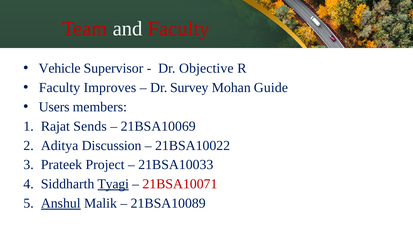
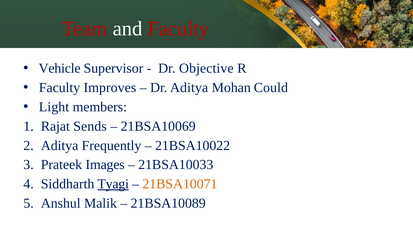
Dr Survey: Survey -> Aditya (189, 88)
Guide: Guide -> Could (271, 88)
Users: Users -> Light (54, 107)
Discussion: Discussion -> Frequently (112, 146)
Project: Project -> Images (105, 165)
21BSA10071 colour: red -> orange (180, 184)
Anshul underline: present -> none (61, 204)
